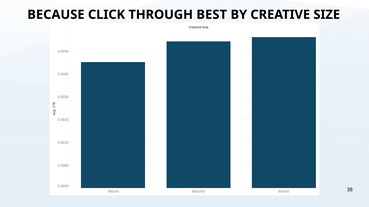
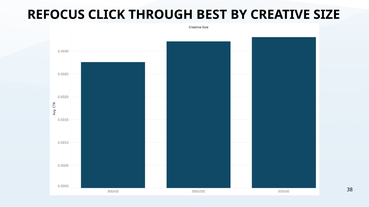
BECAUSE: BECAUSE -> REFOCUS (56, 15)
